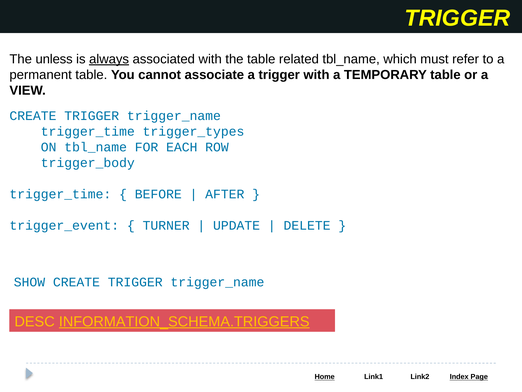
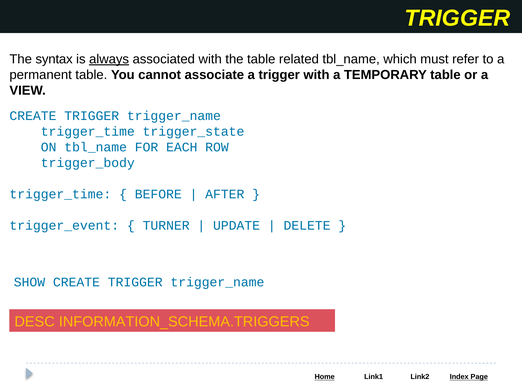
unless: unless -> syntax (54, 59)
trigger_types: trigger_types -> trigger_state (193, 131)
INFORMATION_SCHEMA.TRIGGERS underline: present -> none (184, 321)
